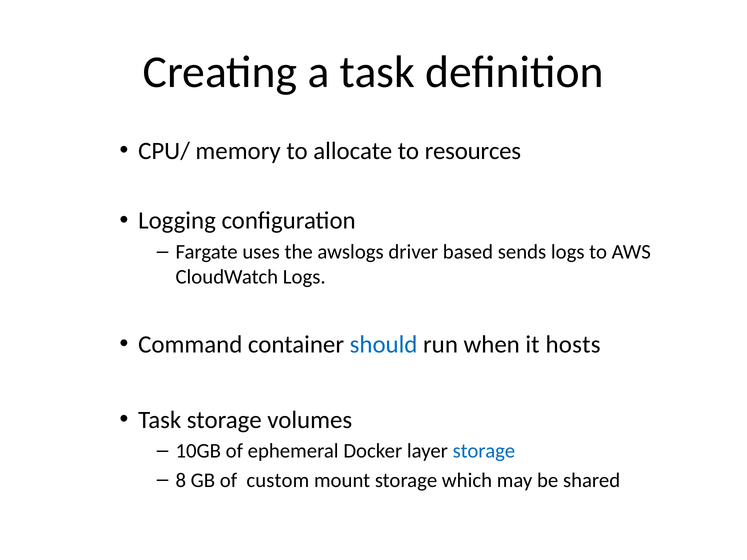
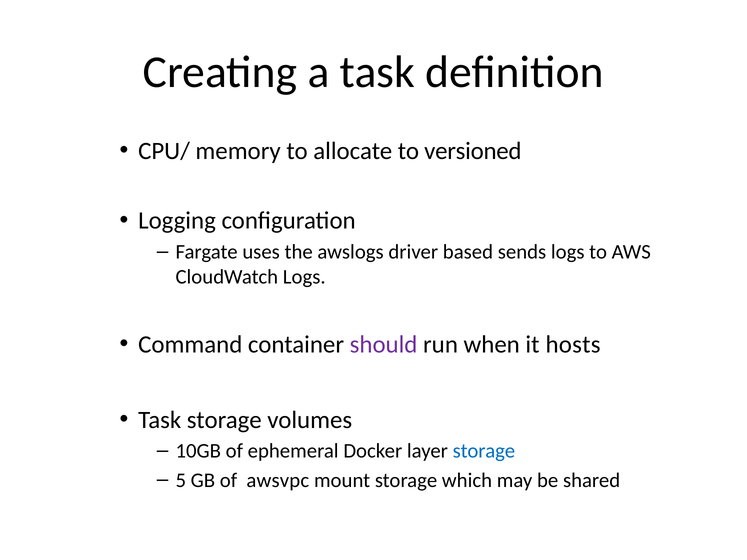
resources: resources -> versioned (473, 151)
should colour: blue -> purple (384, 345)
8: 8 -> 5 (181, 480)
custom: custom -> awsvpc (278, 480)
